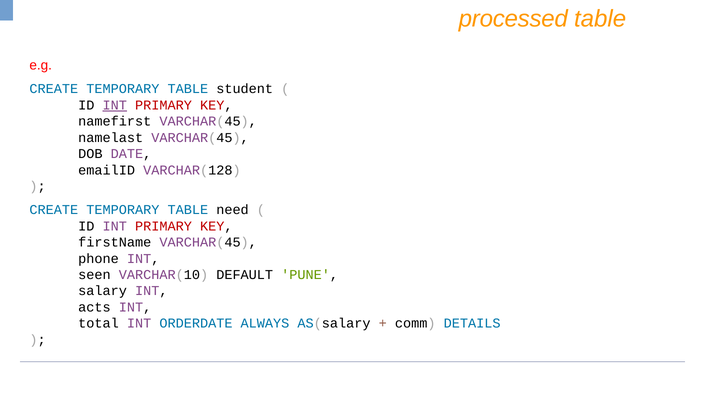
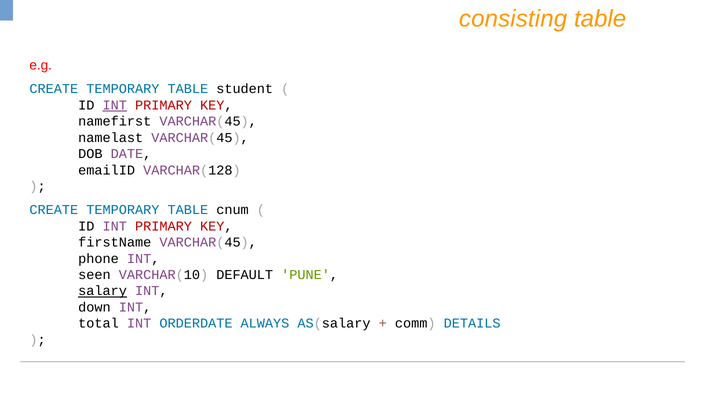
processed: processed -> consisting (513, 19)
need: need -> cnum (233, 210)
salary underline: none -> present (103, 291)
acts: acts -> down (94, 307)
